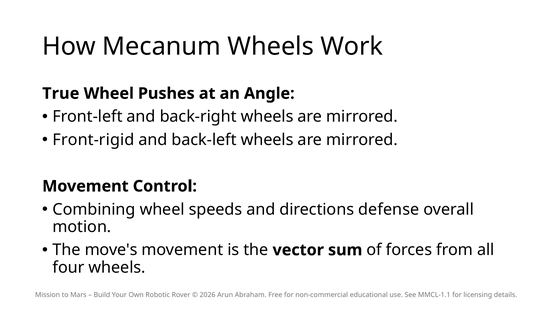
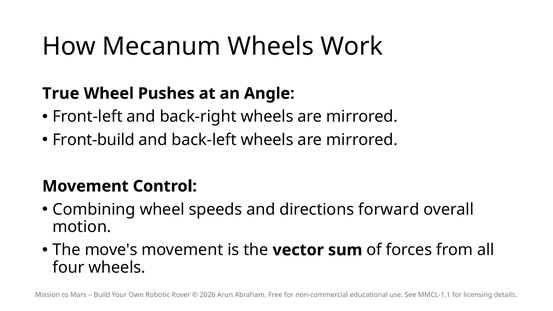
Front-rigid: Front-rigid -> Front-build (94, 140)
defense: defense -> forward (389, 209)
